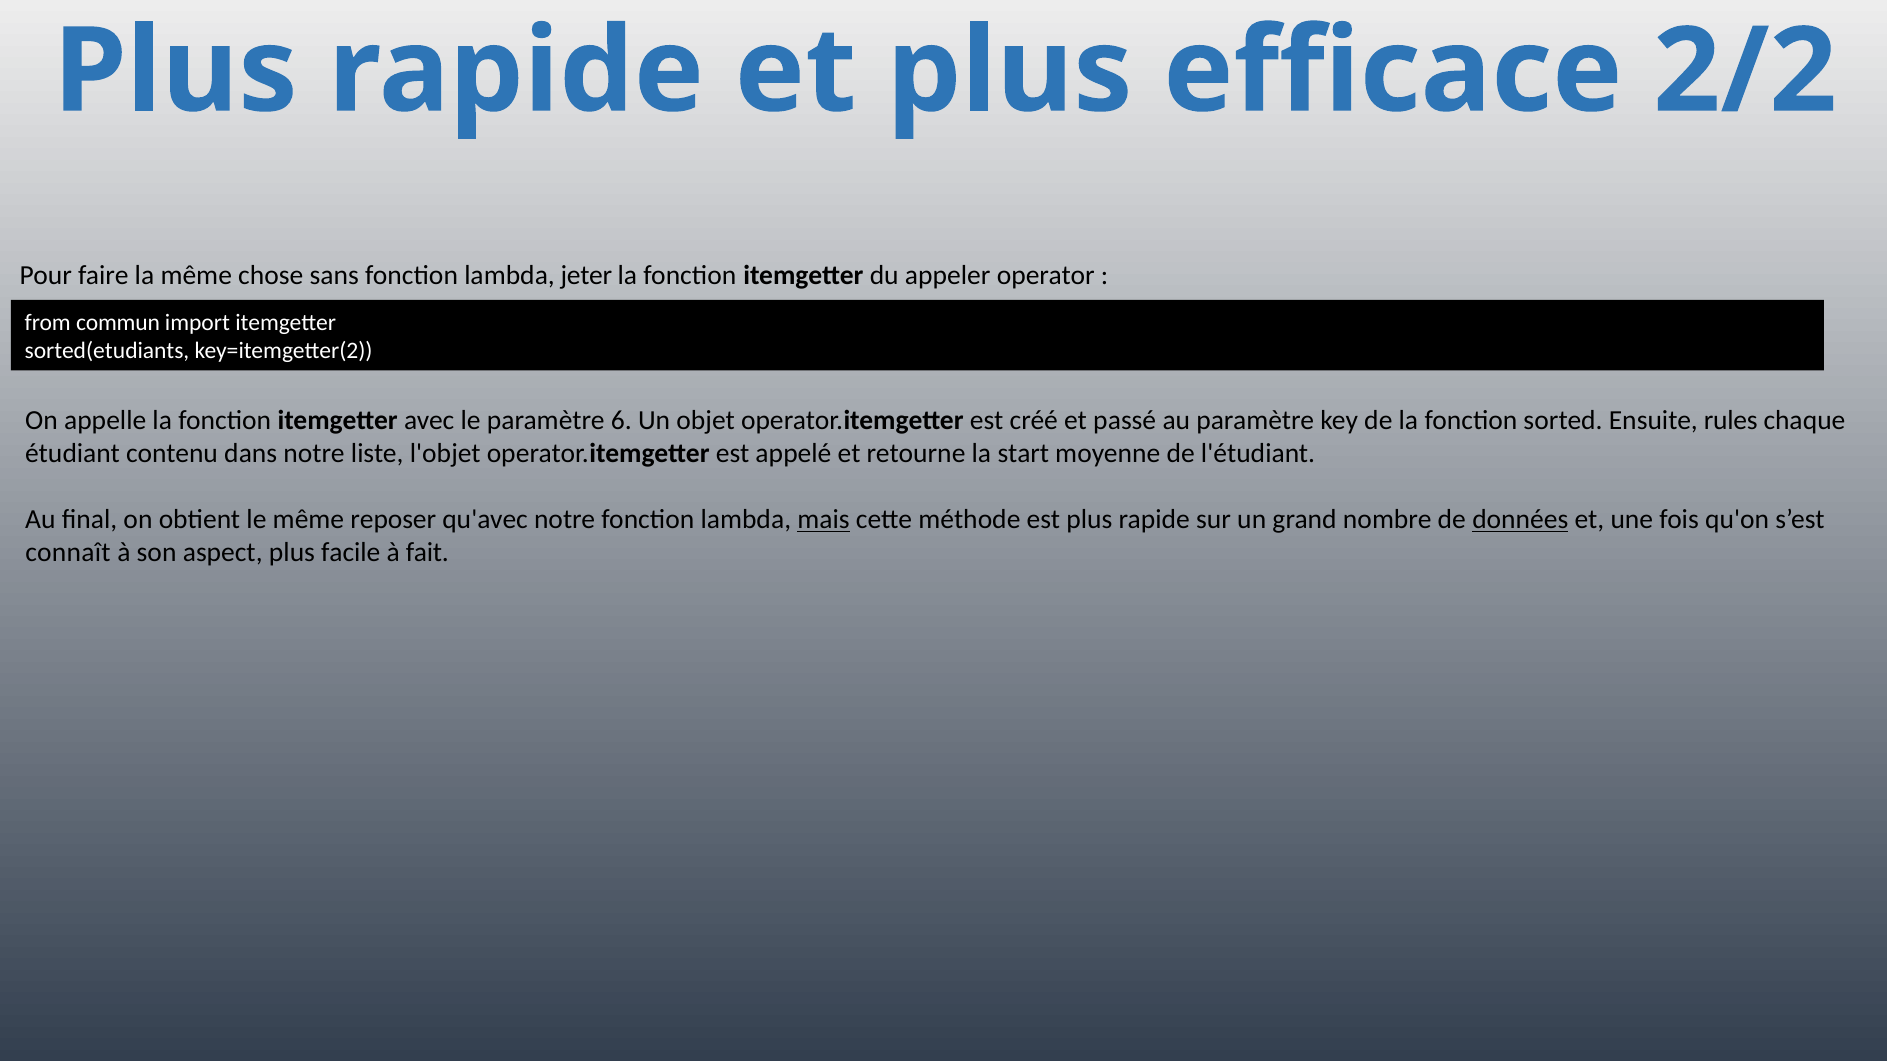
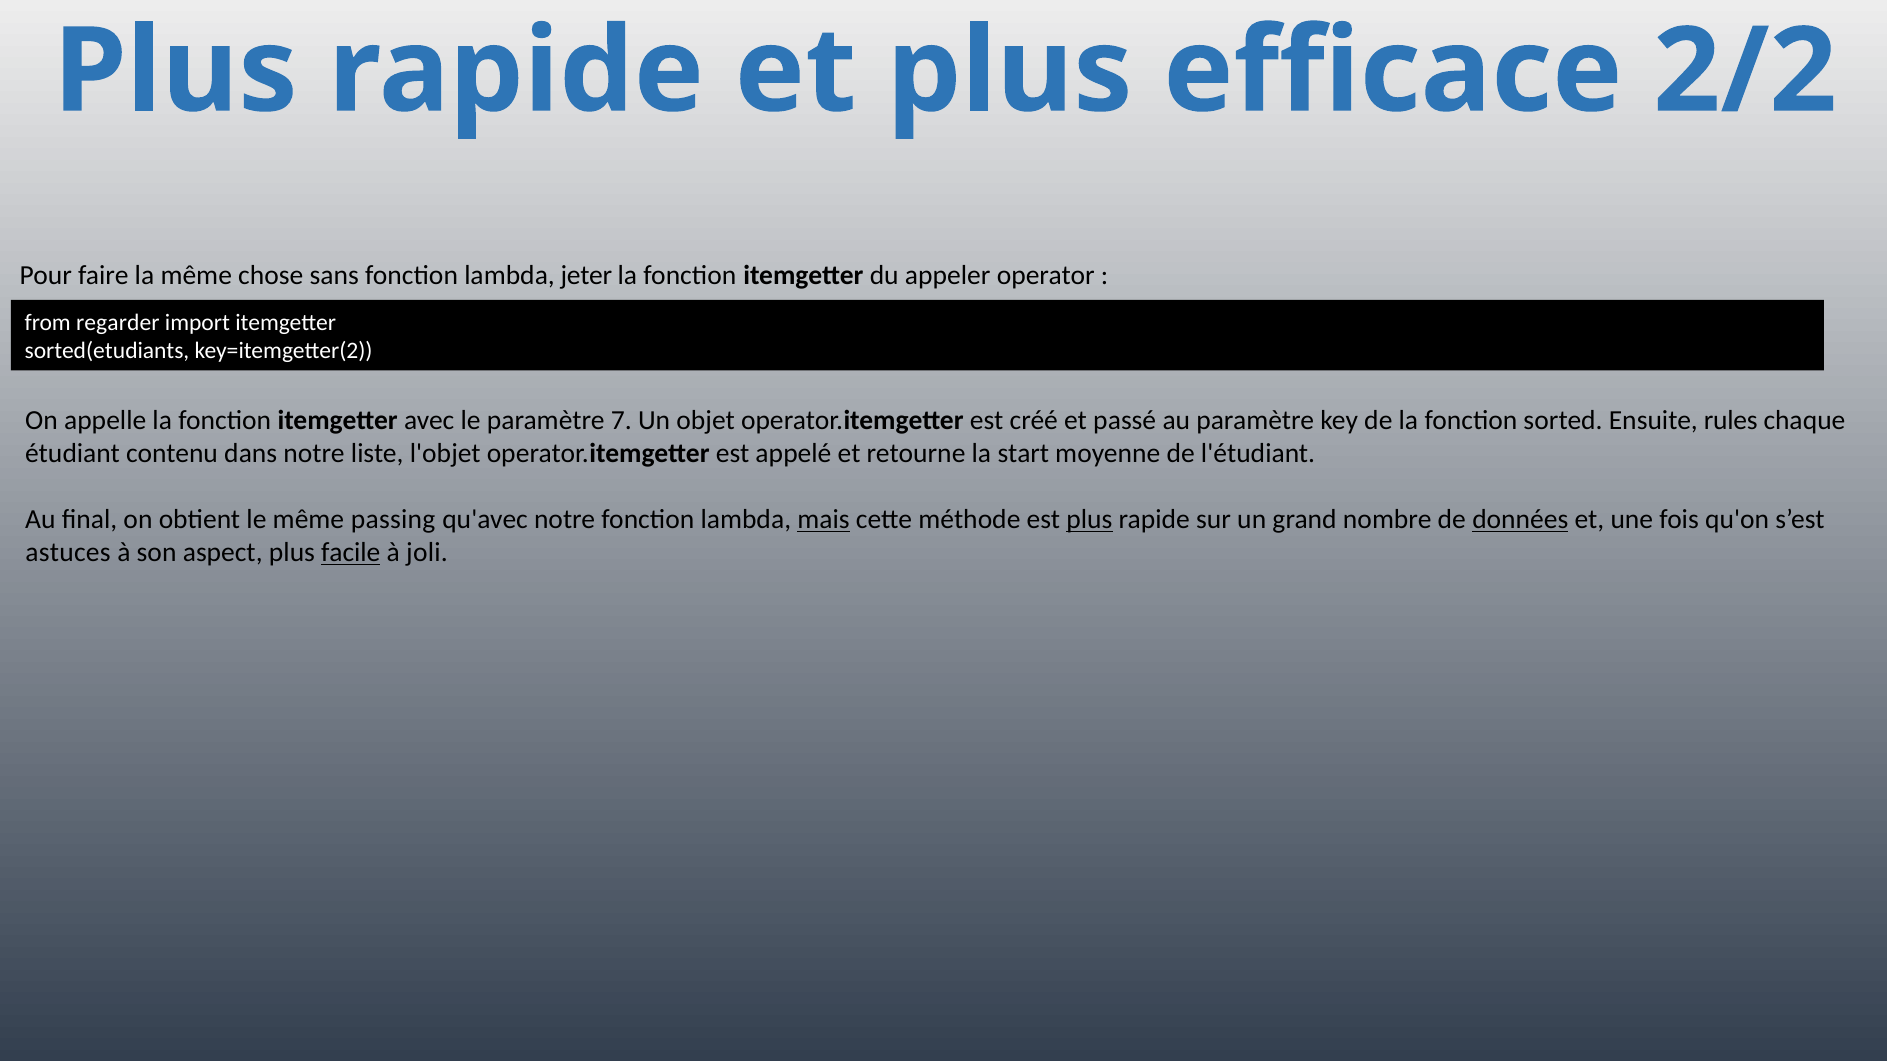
commun: commun -> regarder (118, 323)
6: 6 -> 7 (621, 421)
reposer: reposer -> passing (393, 520)
plus underline: none -> present (1089, 520)
connaît: connaît -> astuces (68, 553)
facile underline: none -> present (351, 553)
fait: fait -> joli (427, 553)
